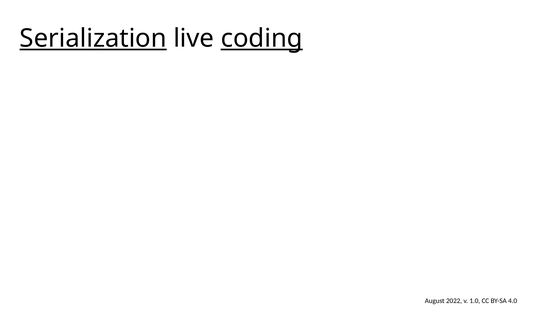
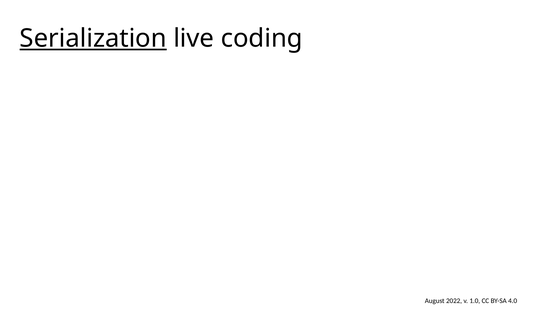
coding underline: present -> none (262, 38)
